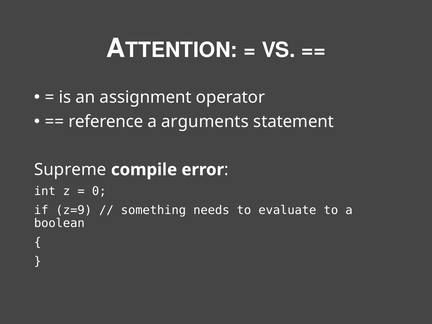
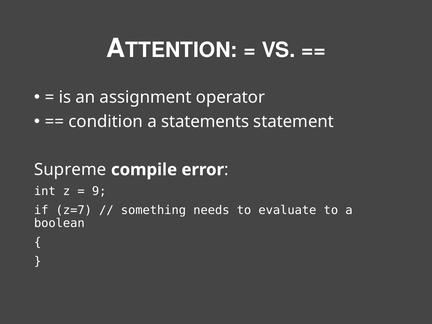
reference: reference -> condition (106, 121)
arguments: arguments -> statements (205, 121)
0: 0 -> 9 (99, 191)
z=9: z=9 -> z=7 (74, 210)
